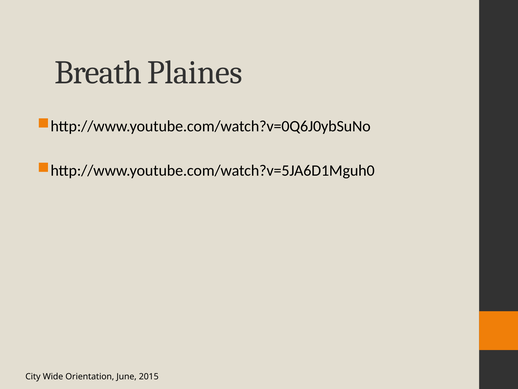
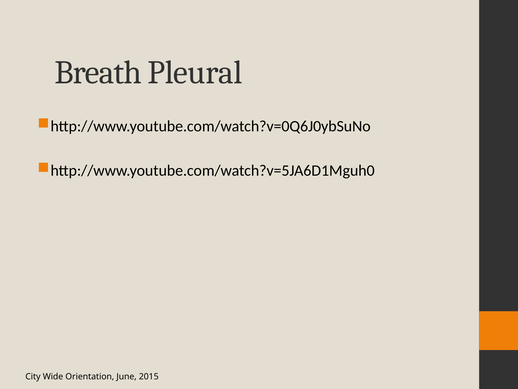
Plaines: Plaines -> Pleural (195, 72)
